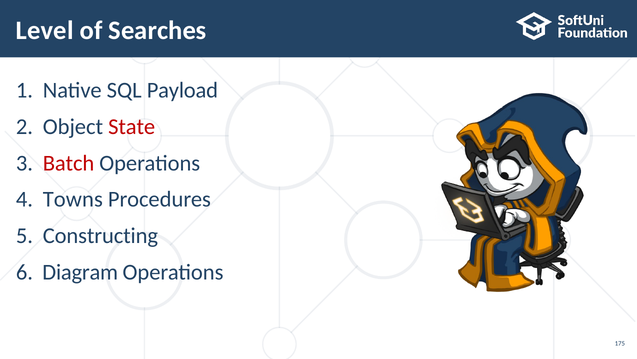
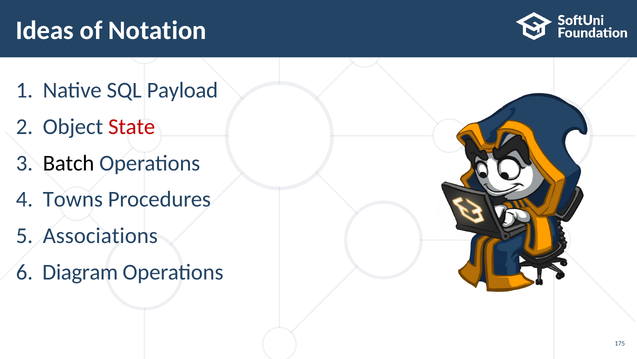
Level: Level -> Ideas (45, 30)
Searches: Searches -> Notation (158, 30)
Batch colour: red -> black (69, 163)
Constructing: Constructing -> Associations (100, 236)
